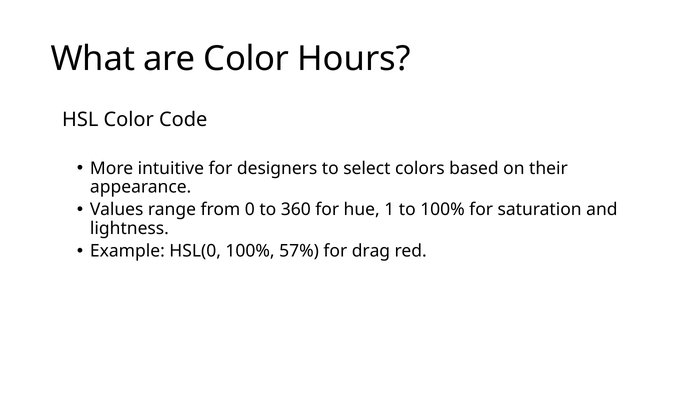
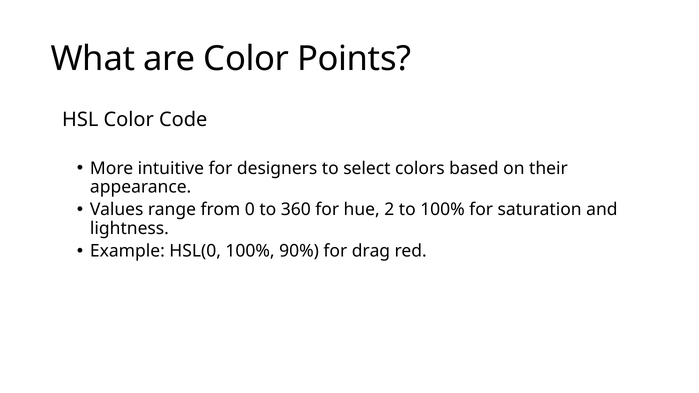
Hours: Hours -> Points (354, 59)
1: 1 -> 2 (389, 210)
57%: 57% -> 90% (299, 251)
